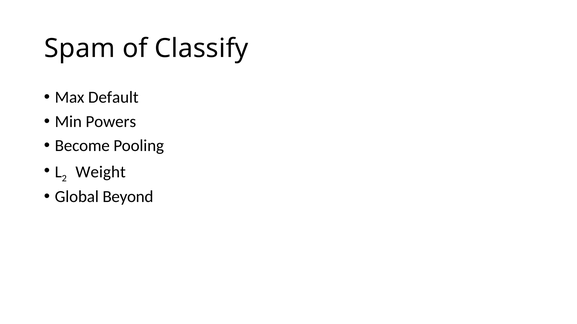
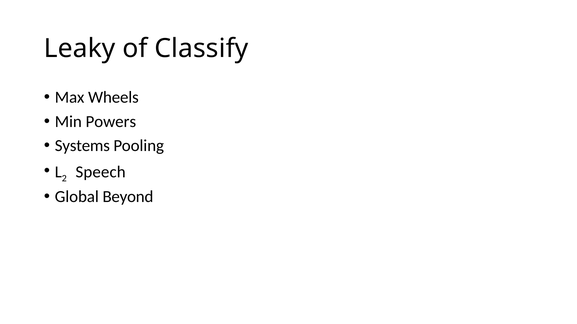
Spam: Spam -> Leaky (80, 48)
Default: Default -> Wheels (113, 98)
Become: Become -> Systems (82, 146)
Weight: Weight -> Speech (101, 172)
